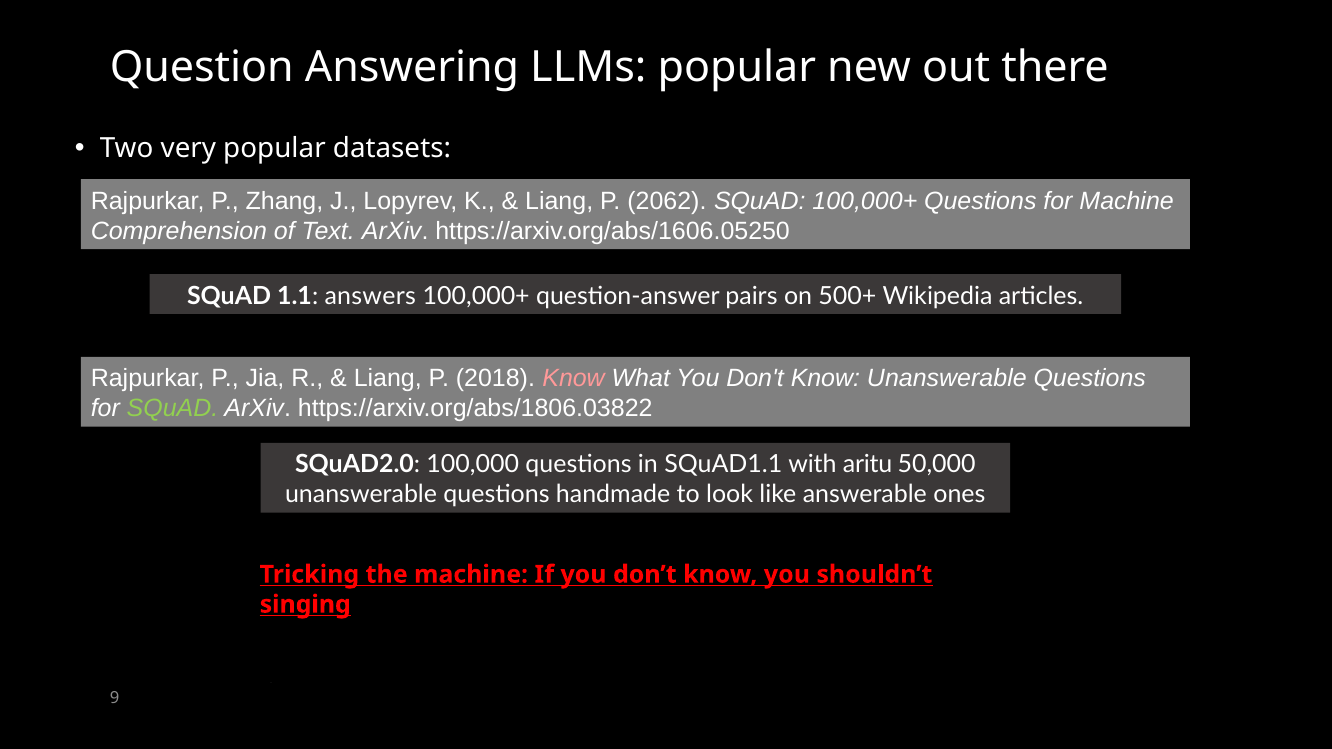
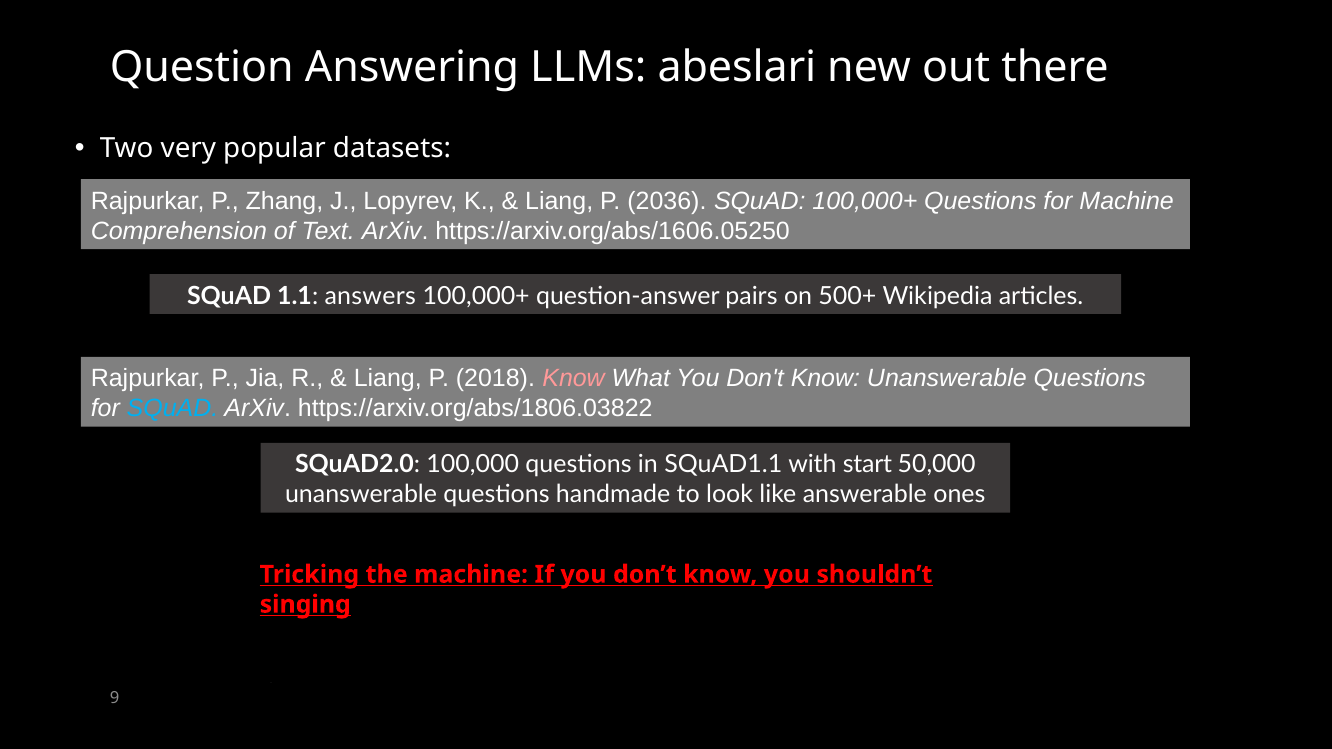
LLMs popular: popular -> abeslari (737, 68)
2062: 2062 -> 2036 (667, 201)
SQuAD colour: light green -> light blue (173, 409)
aritu: aritu -> start (868, 465)
